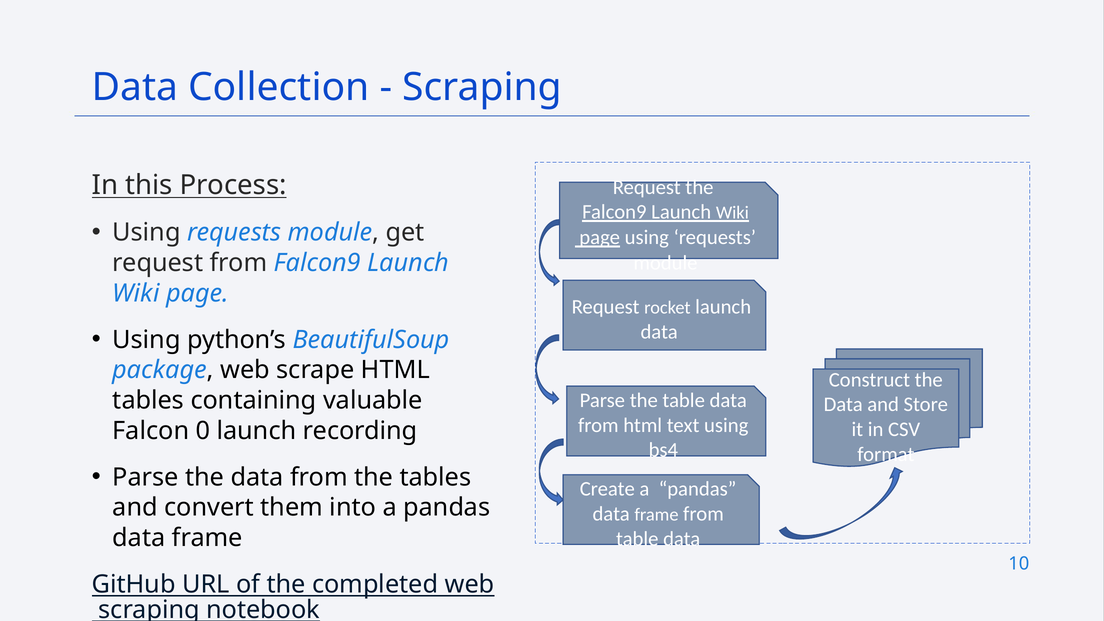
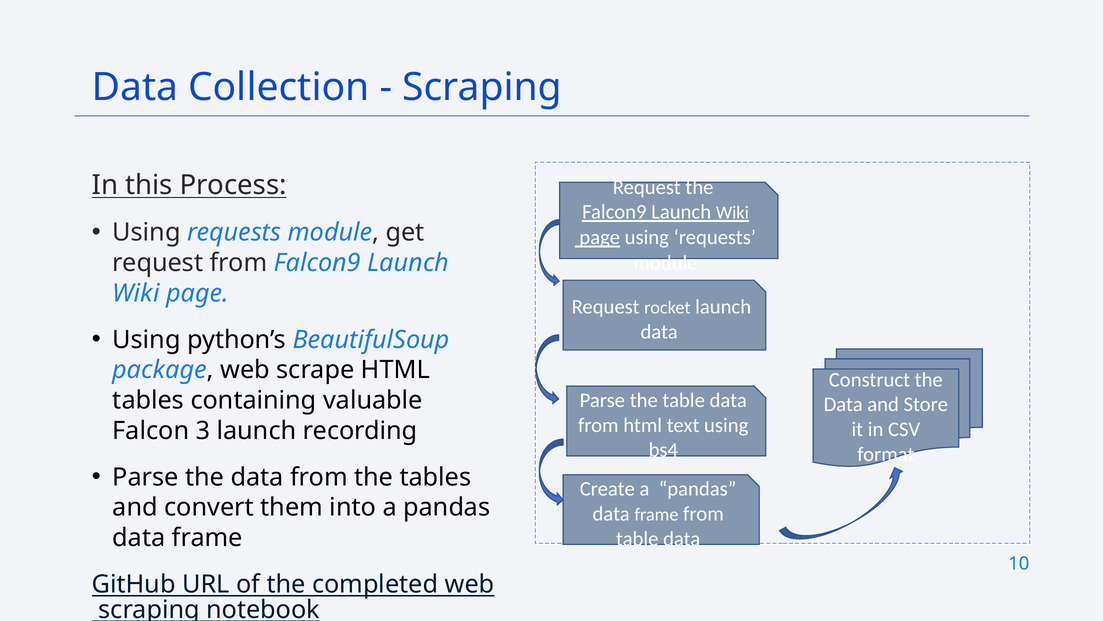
0: 0 -> 3 (203, 431)
